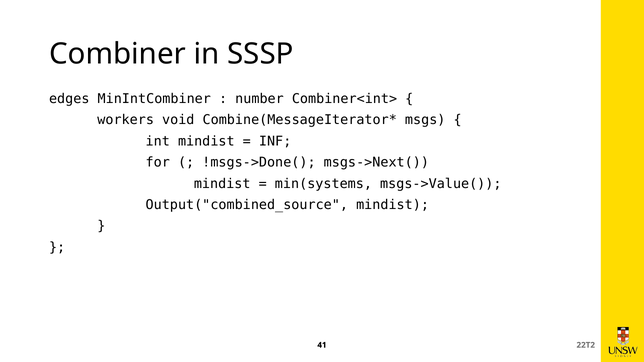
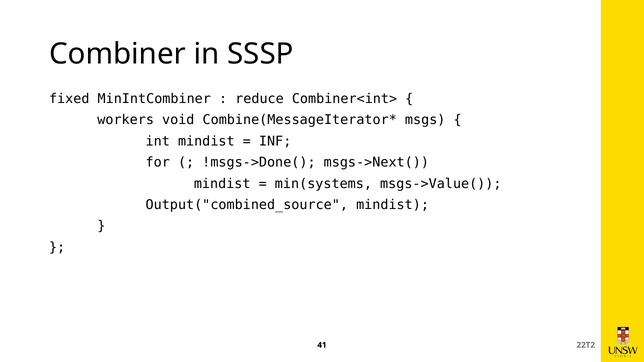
edges: edges -> fixed (69, 99)
number: number -> reduce (259, 99)
